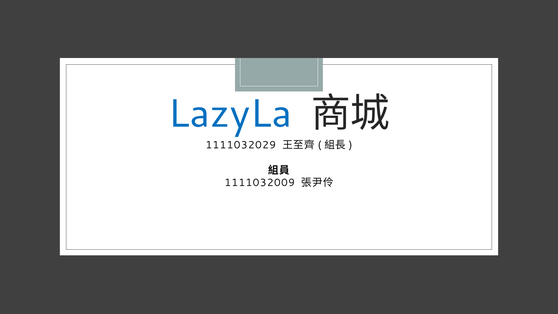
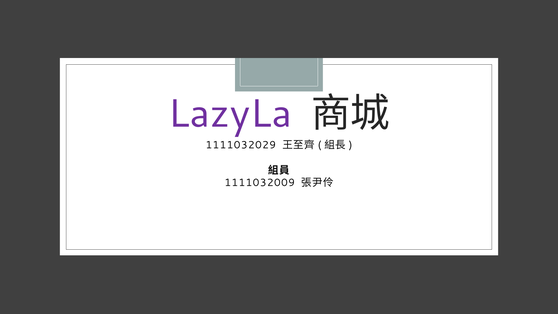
LazyLa colour: blue -> purple (230, 114)
